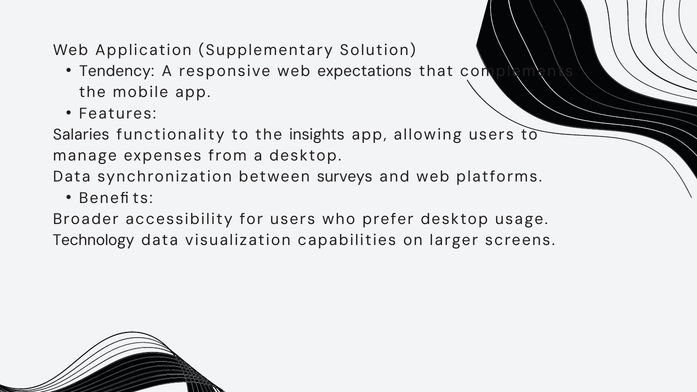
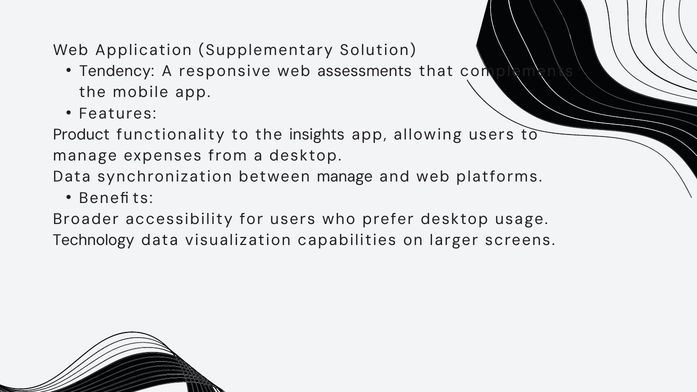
expectations: expectations -> assessments (365, 71)
Salaries: Salaries -> Product (81, 135)
between surveys: surveys -> manage (345, 177)
